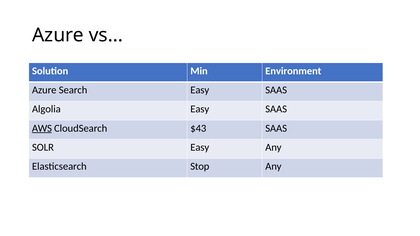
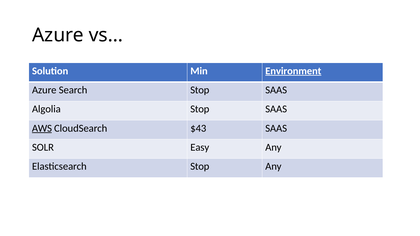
Environment underline: none -> present (293, 71)
Search Easy: Easy -> Stop (200, 90)
Algolia Easy: Easy -> Stop (200, 109)
